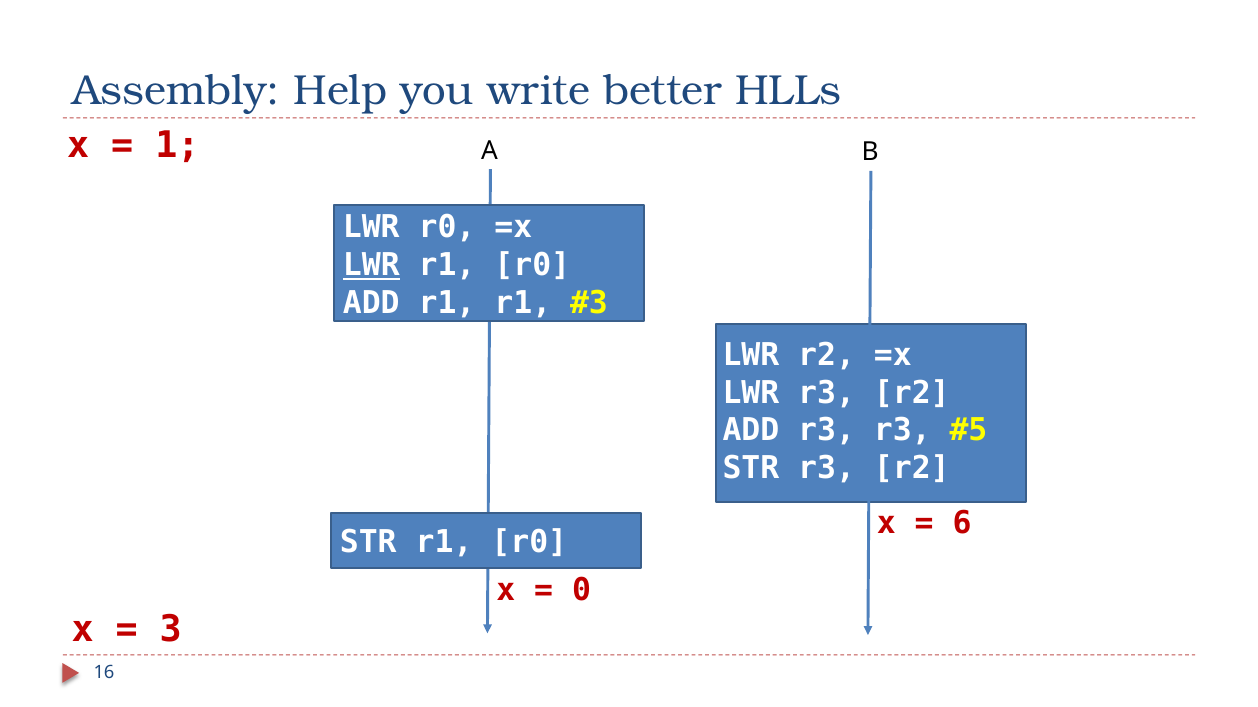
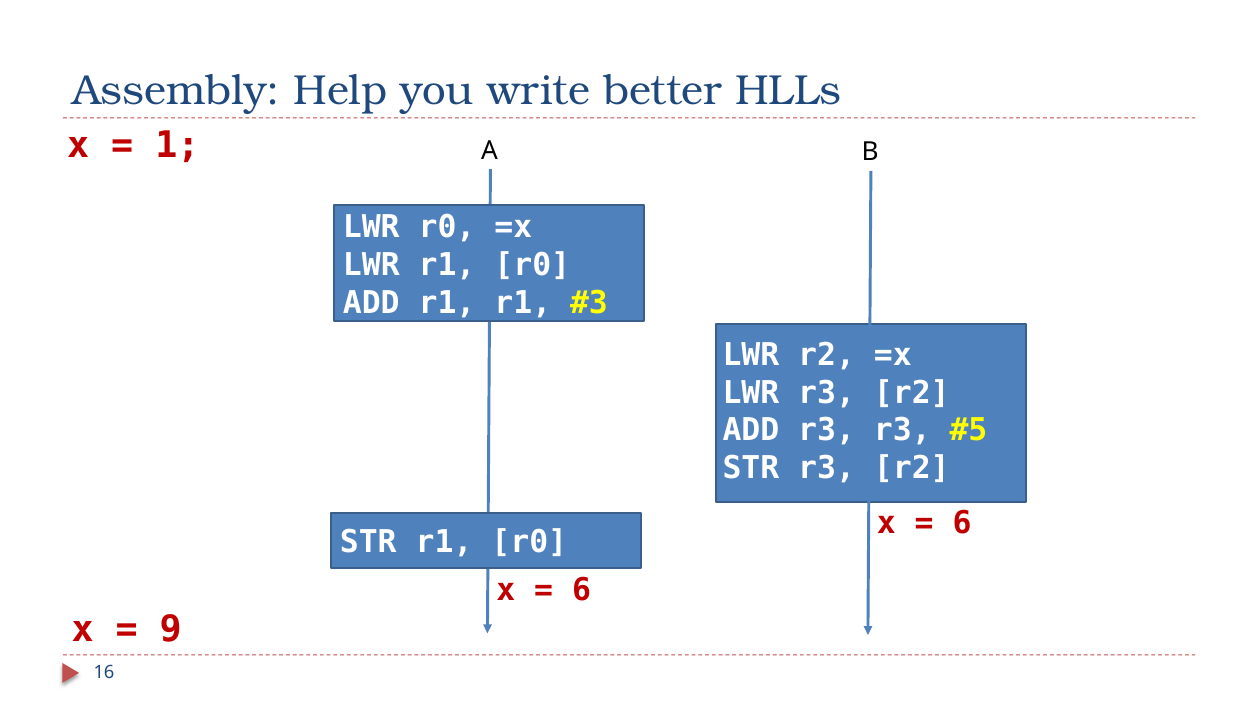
LWR underline: present -> none (371, 265)
0: 0 -> 6 (582, 591)
3: 3 -> 9 (171, 630)
